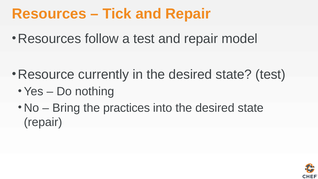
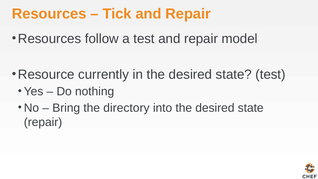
practices: practices -> directory (126, 108)
